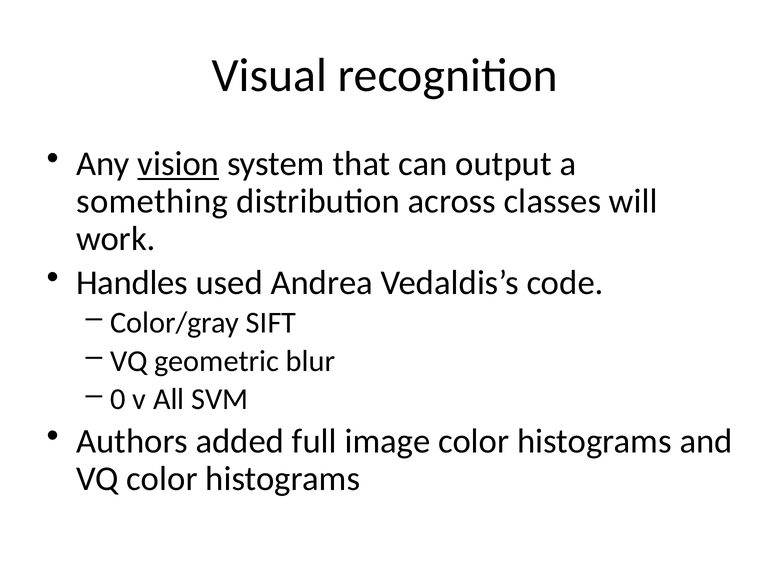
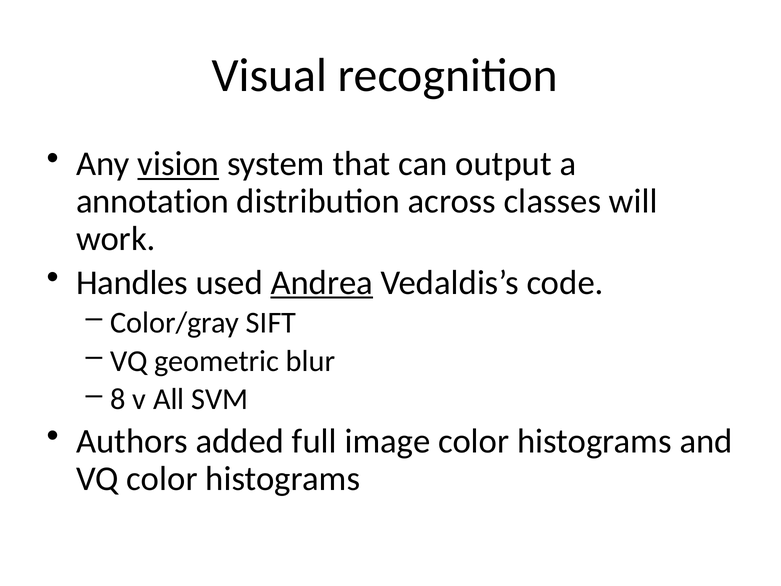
something: something -> annotation (152, 201)
Andrea underline: none -> present (322, 283)
0: 0 -> 8 (118, 399)
